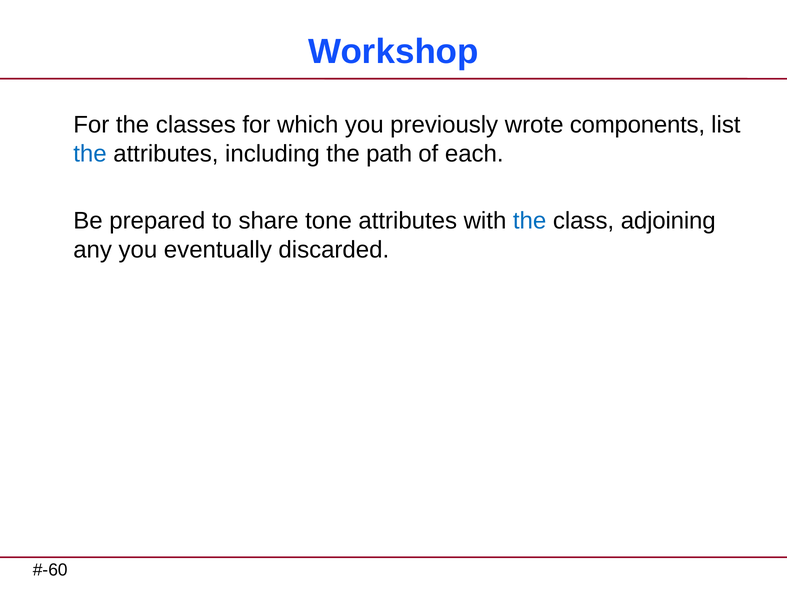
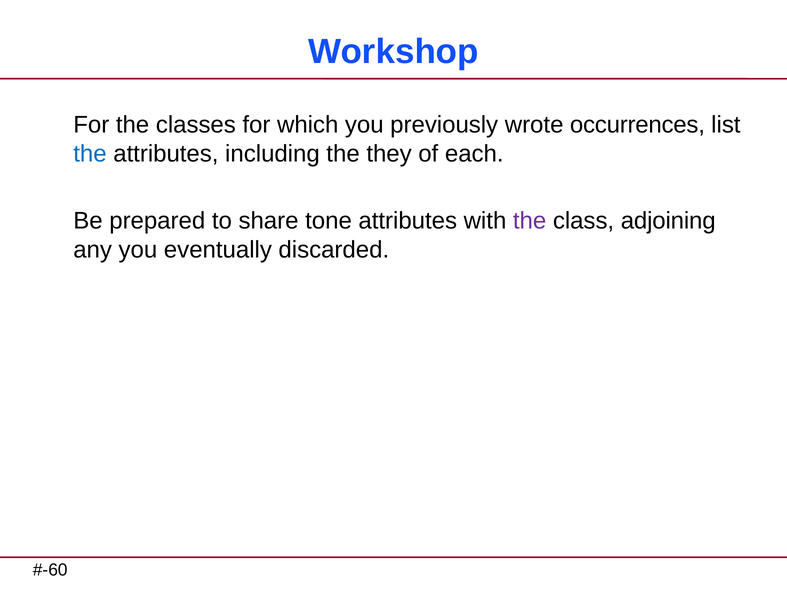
components: components -> occurrences (637, 125)
path: path -> they (389, 154)
the colour: blue -> purple (530, 221)
